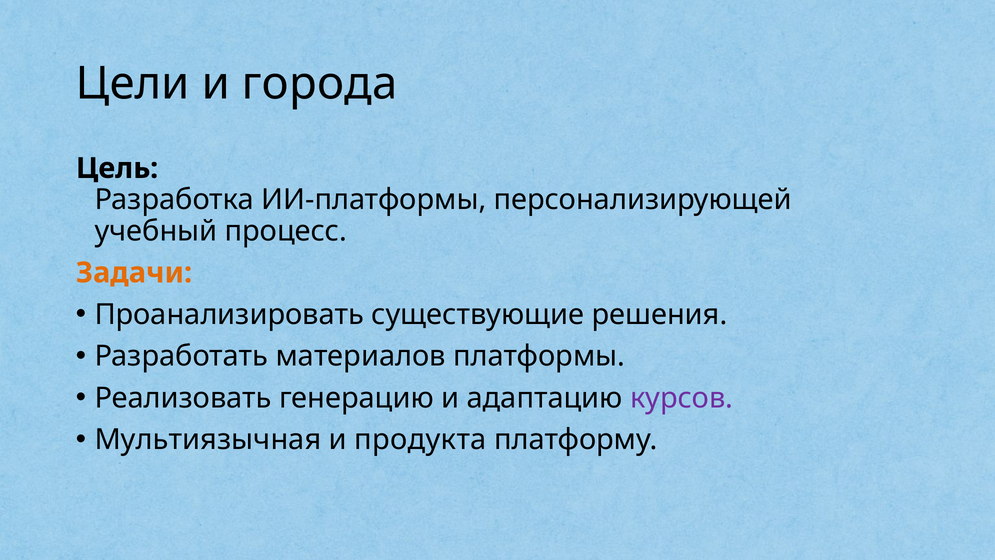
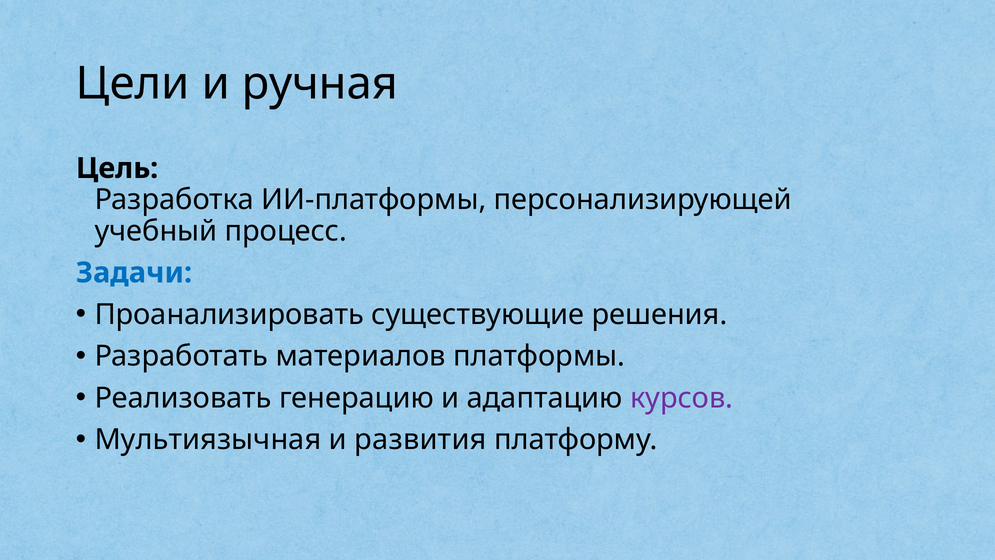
города: города -> ручная (320, 84)
Задачи colour: orange -> blue (134, 273)
продукта: продукта -> развития (420, 440)
